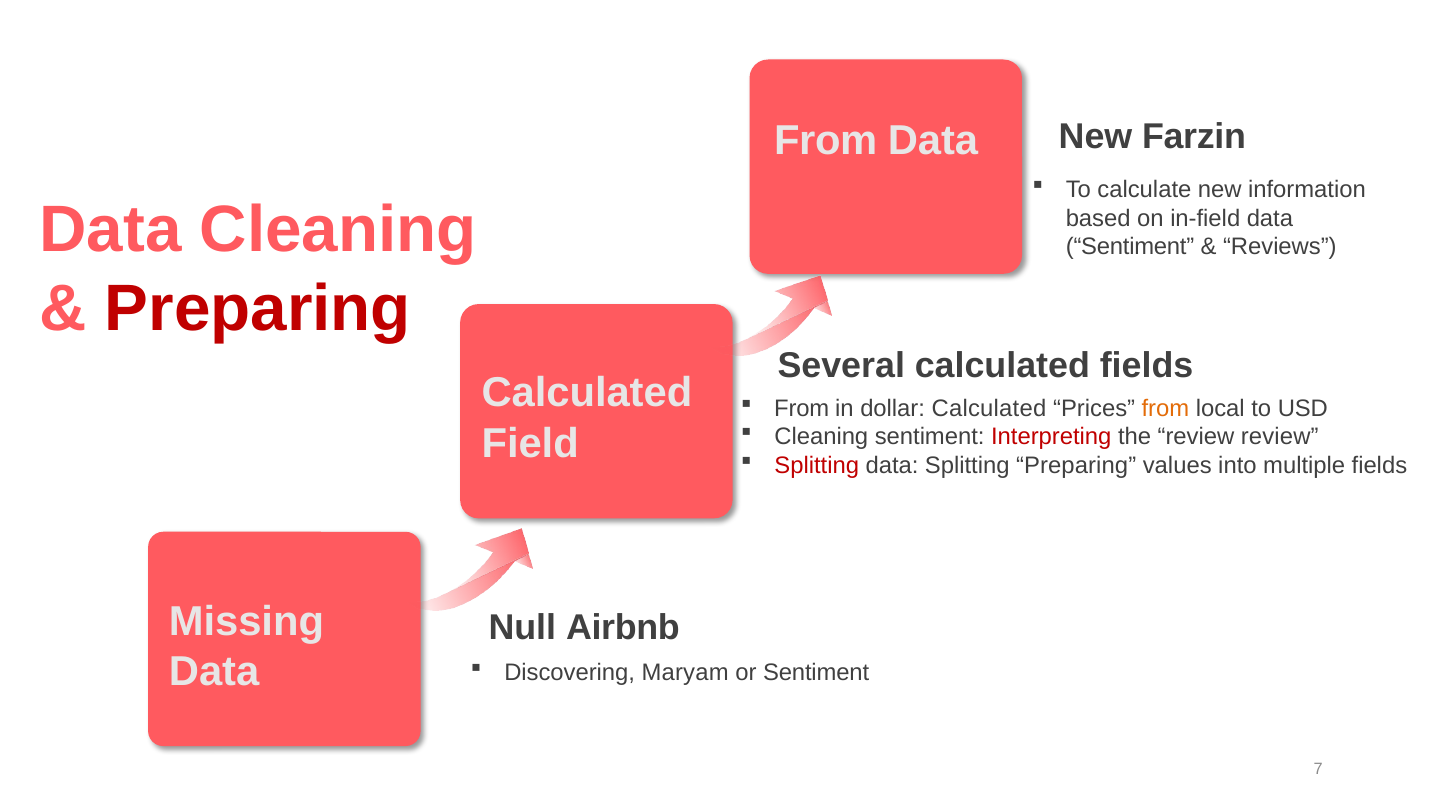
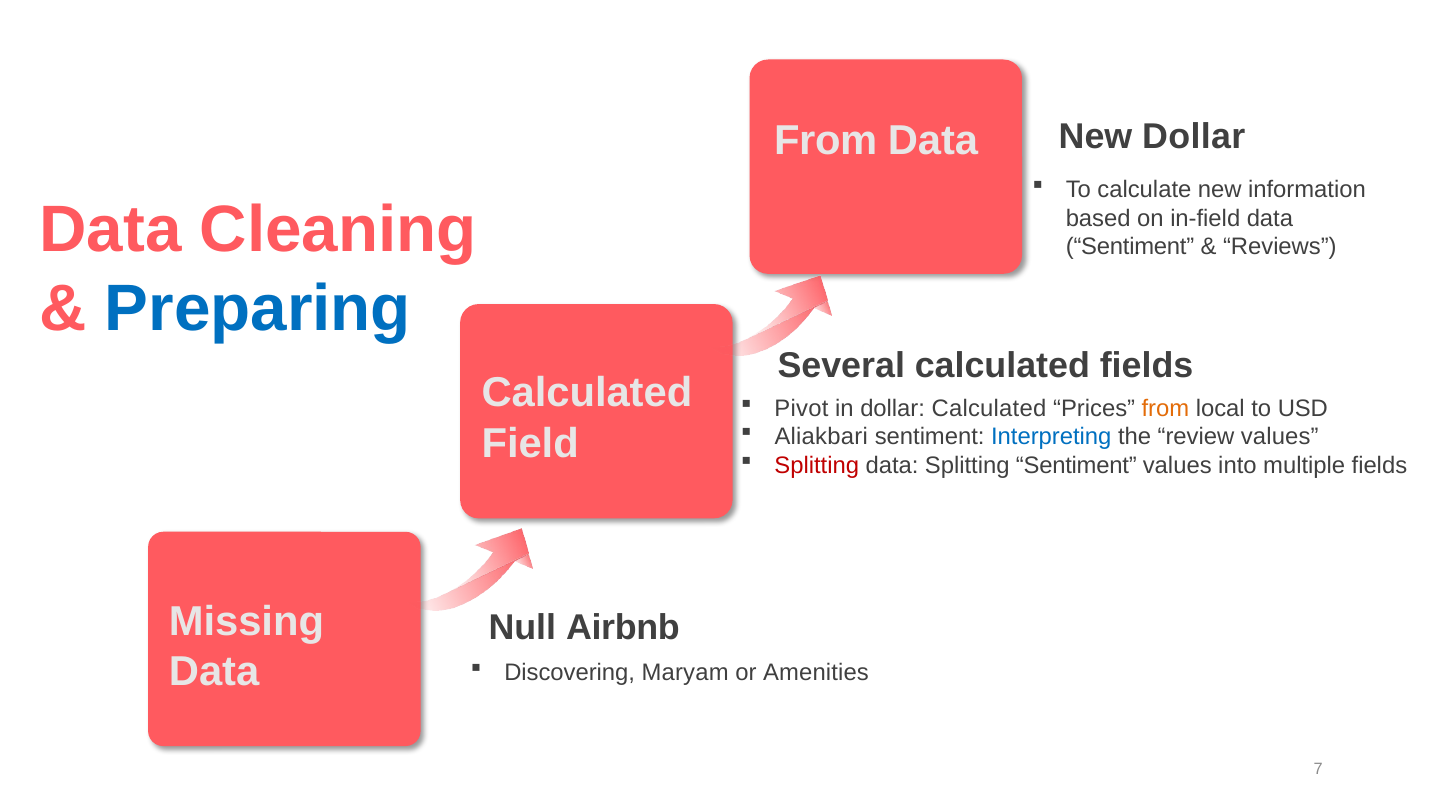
New Farzin: Farzin -> Dollar (1194, 137)
Preparing colour: red -> blue (258, 309)
From: From -> Pivot (801, 408)
Cleaning: Cleaning -> Aliakbari (821, 437)
Interpreting colour: red -> blue (1051, 437)
review review: review -> values (1280, 437)
Splitting Preparing: Preparing -> Sentiment (1076, 466)
or Sentiment: Sentiment -> Amenities (816, 673)
